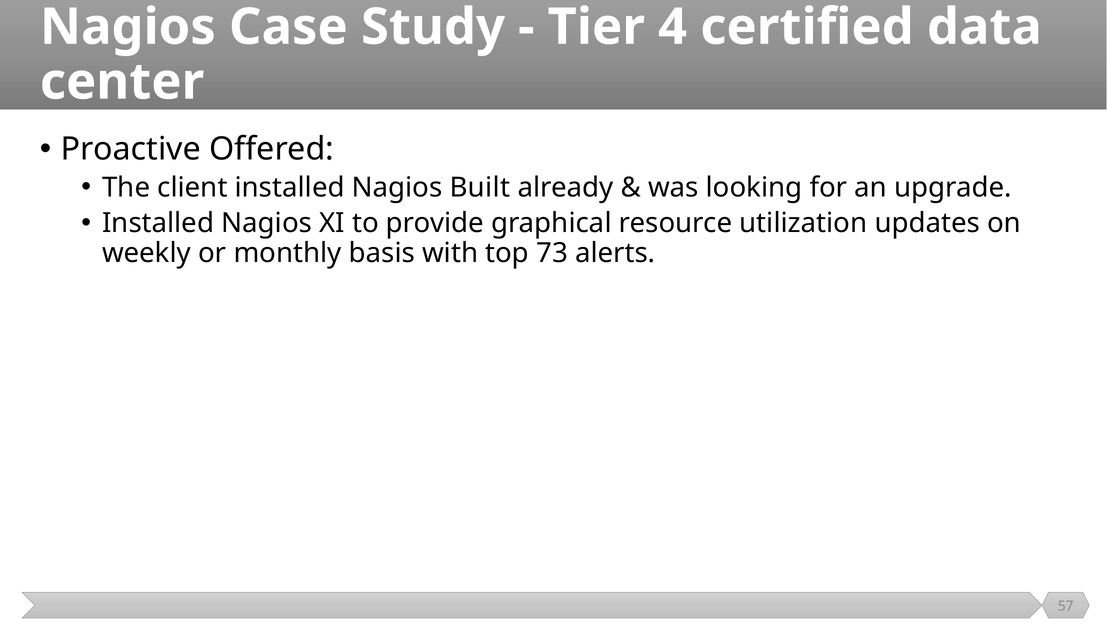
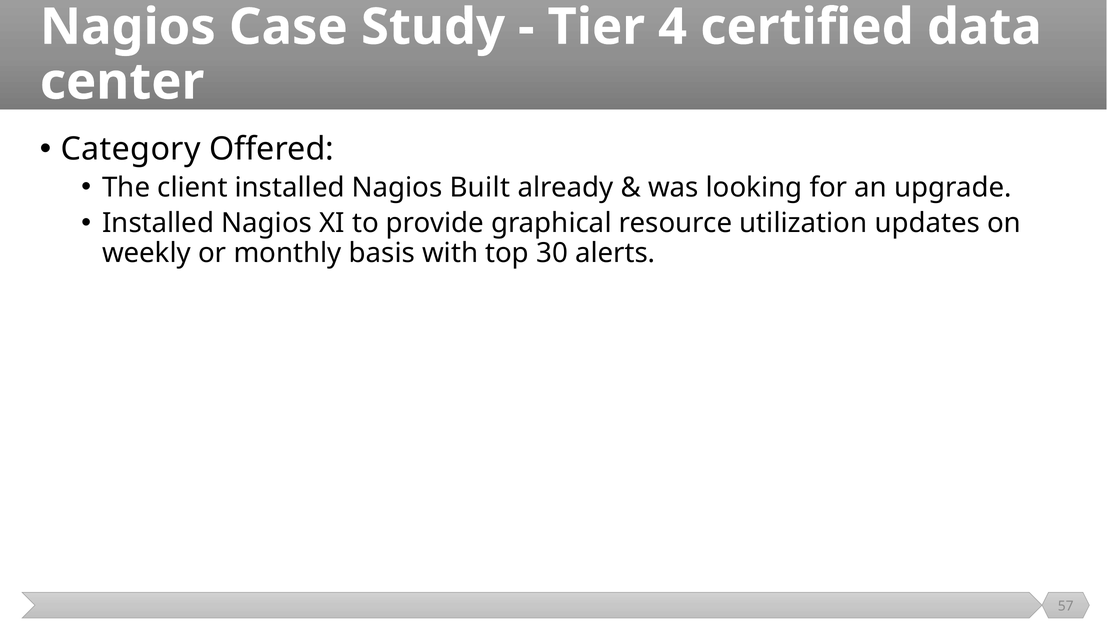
Proactive: Proactive -> Category (131, 149)
73: 73 -> 30 (552, 253)
